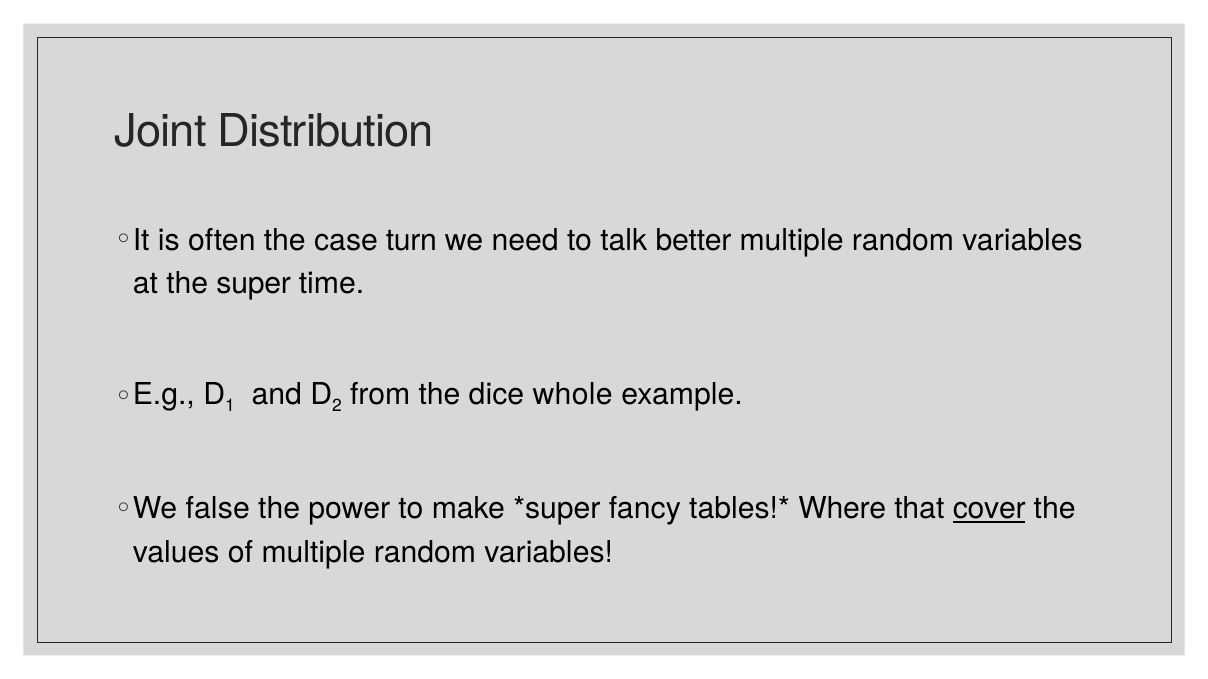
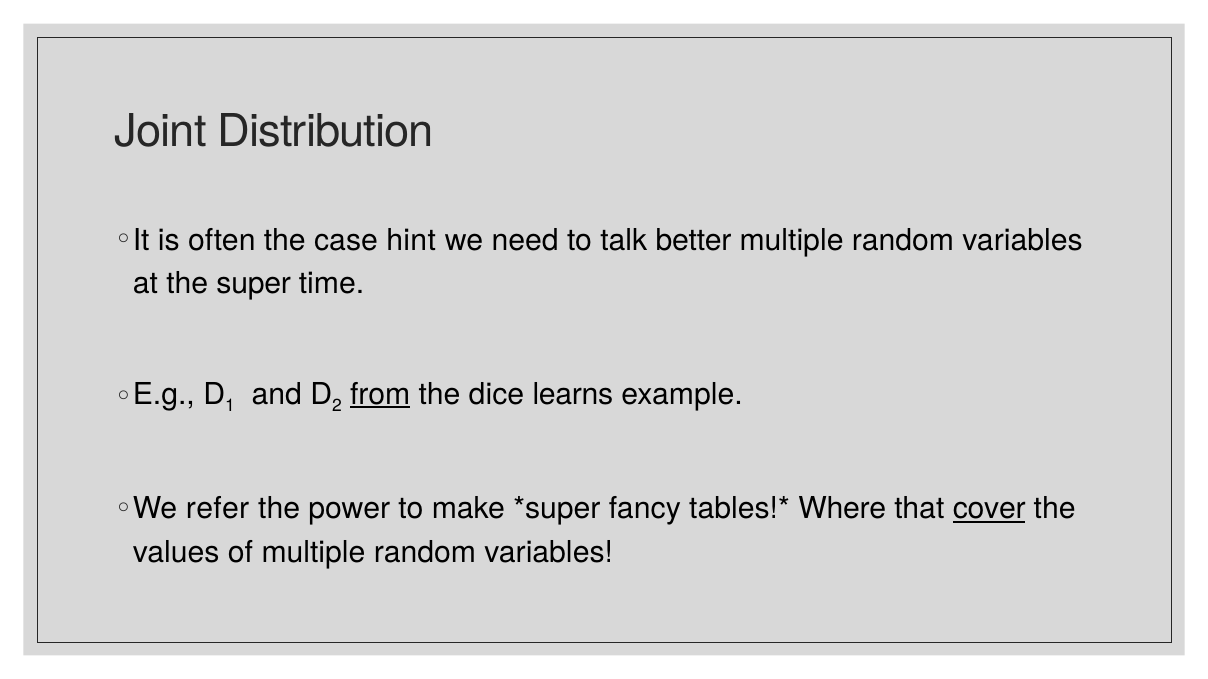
turn: turn -> hint (411, 240)
from underline: none -> present (380, 395)
whole: whole -> learns (573, 395)
false: false -> refer (218, 509)
